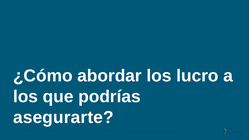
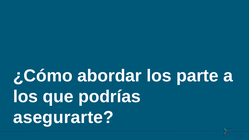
lucro: lucro -> parte (197, 76)
